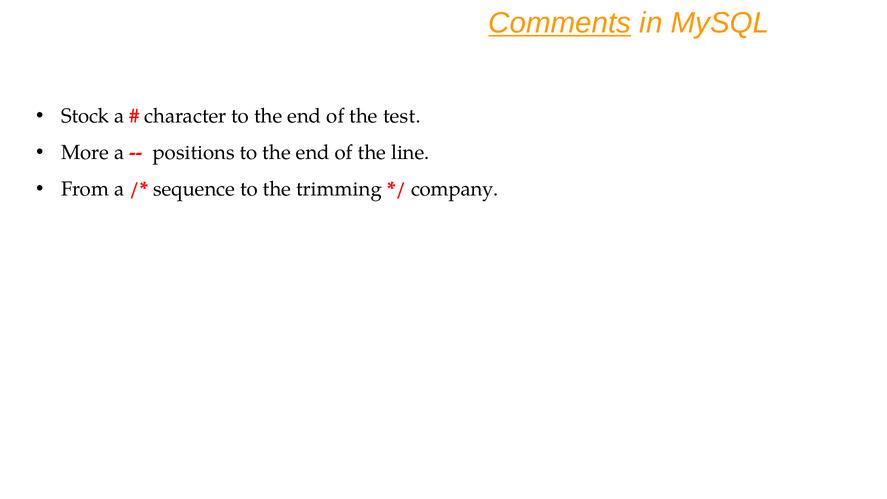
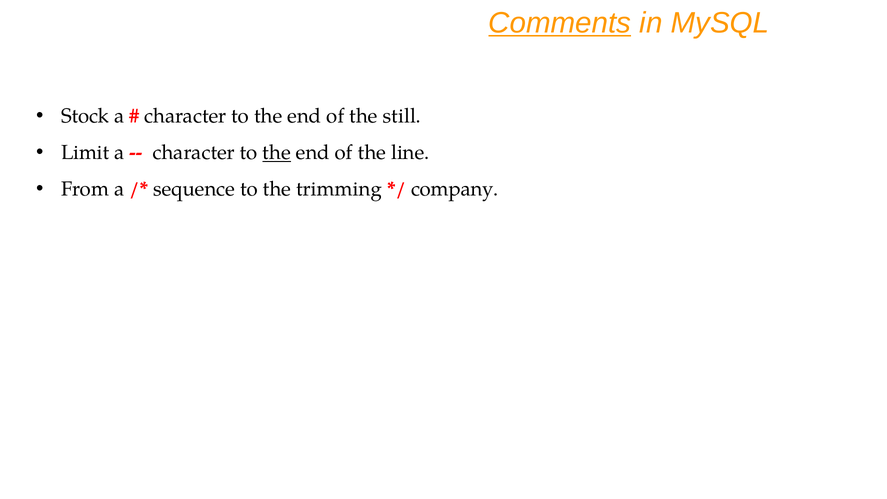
test: test -> still (402, 116)
More: More -> Limit (85, 153)
positions: positions -> character (194, 153)
the underline: none -> present (277, 153)
